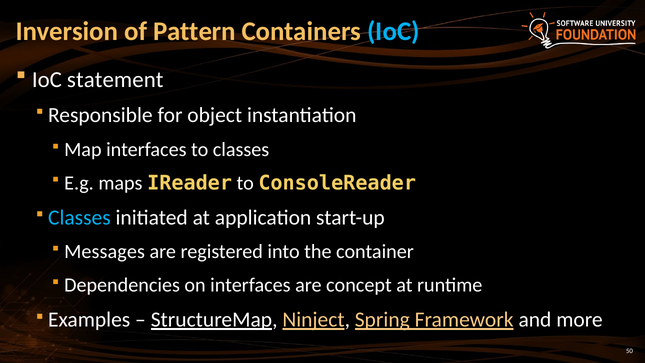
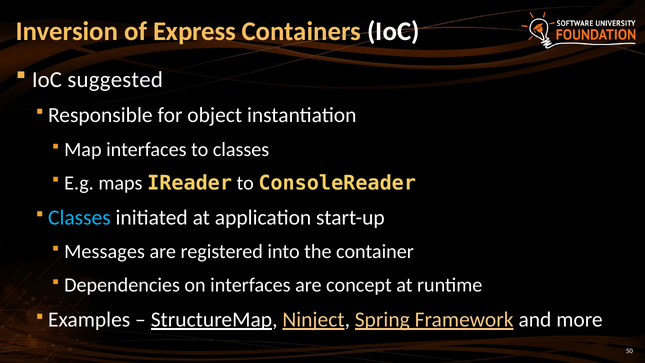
Pattern: Pattern -> Express (195, 31)
IoC colour: light blue -> white (393, 31)
statement: statement -> suggested (115, 79)
